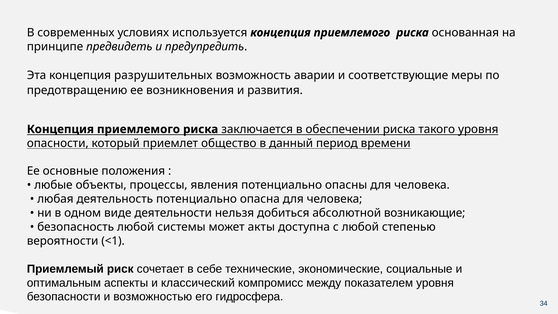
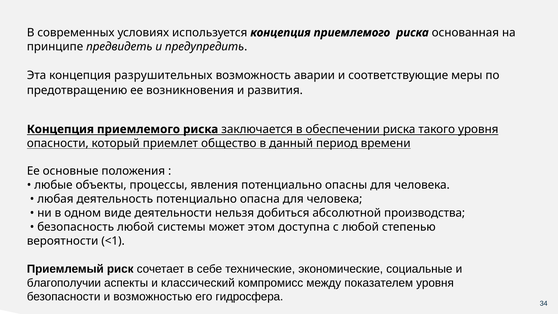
возникающие: возникающие -> производства (425, 213)
акты: акты -> этом (261, 227)
оптимальным: оптимальным -> благополучии (64, 283)
